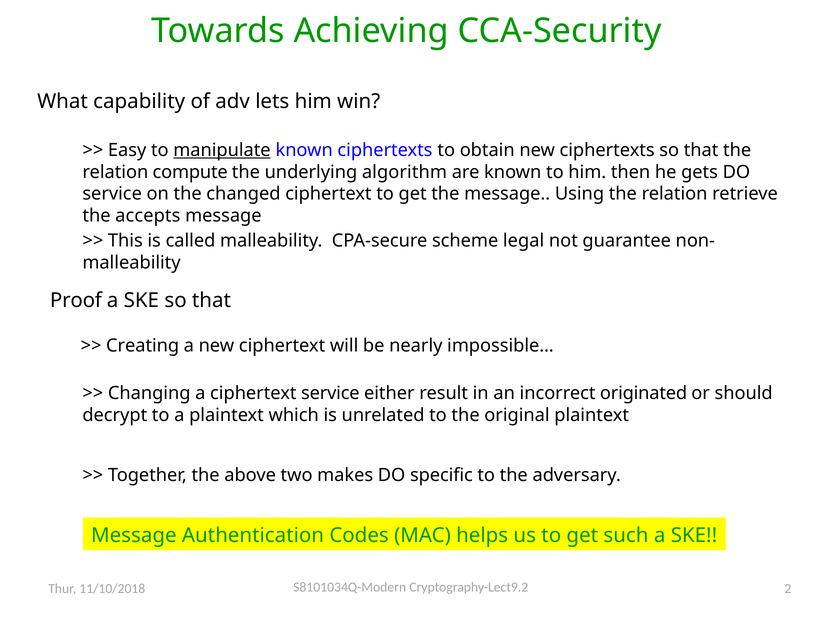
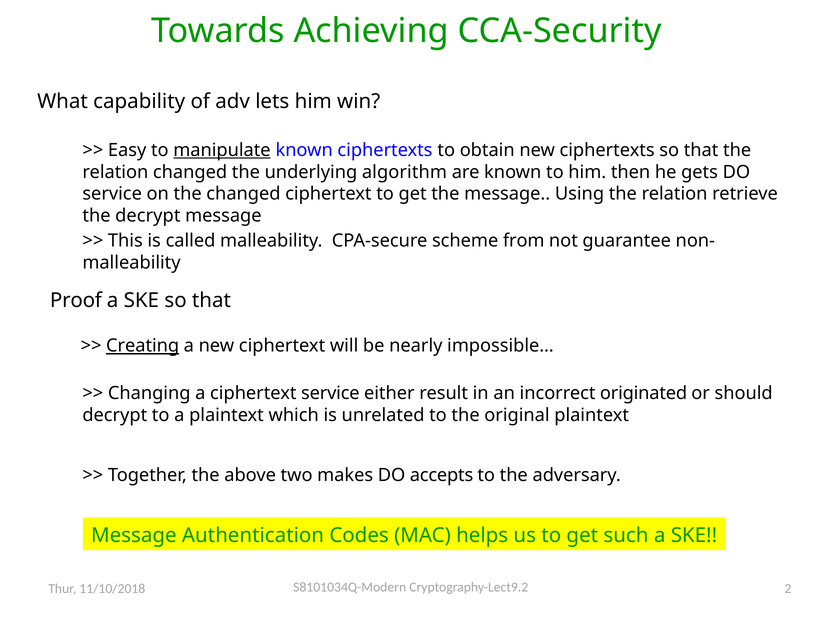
relation compute: compute -> changed (190, 172)
the accepts: accepts -> decrypt (148, 216)
legal: legal -> from (524, 240)
Creating underline: none -> present (143, 346)
specific: specific -> accepts (442, 475)
